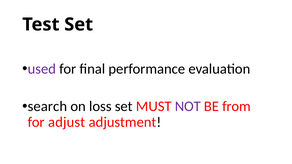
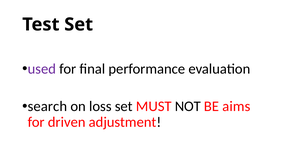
NOT colour: purple -> black (188, 107)
from: from -> aims (236, 107)
adjust: adjust -> driven (67, 122)
